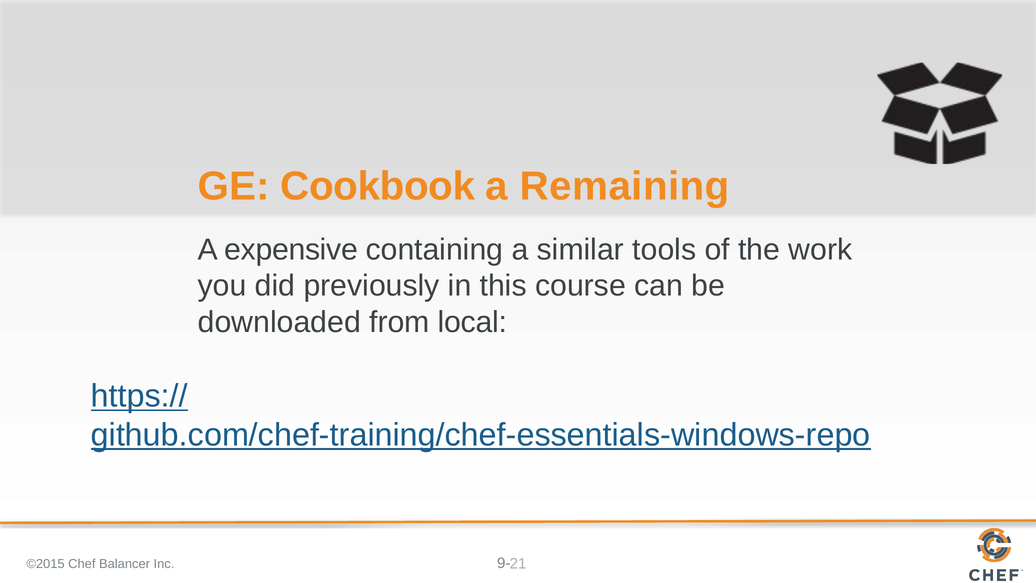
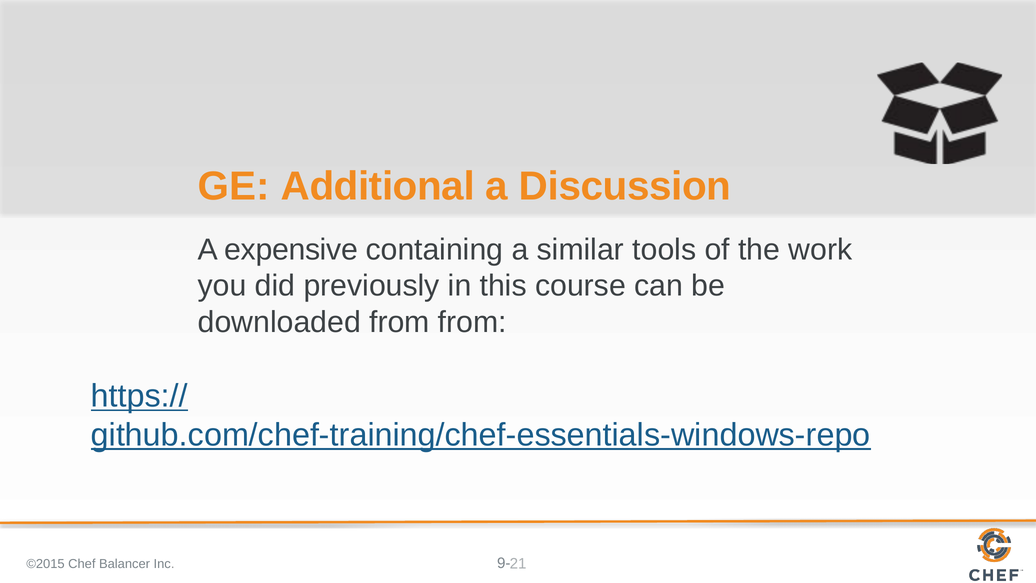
Cookbook: Cookbook -> Additional (378, 186)
Remaining: Remaining -> Discussion (625, 186)
from local: local -> from (472, 322)
